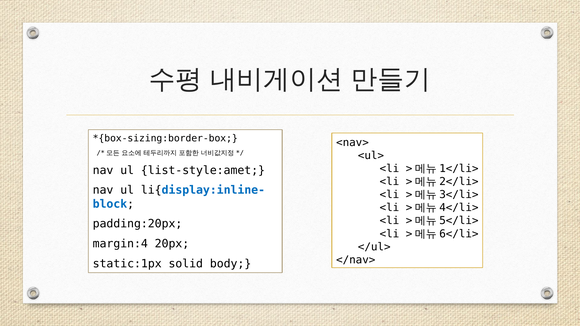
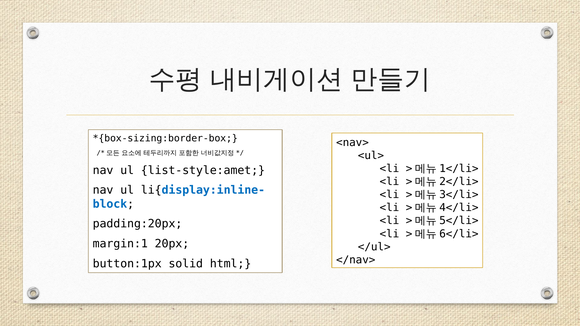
margin:4: margin:4 -> margin:1 (120, 244)
static:1px: static:1px -> button:1px (127, 264)
body: body -> html (231, 264)
